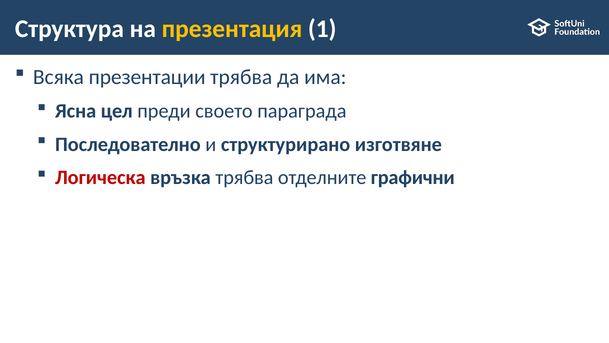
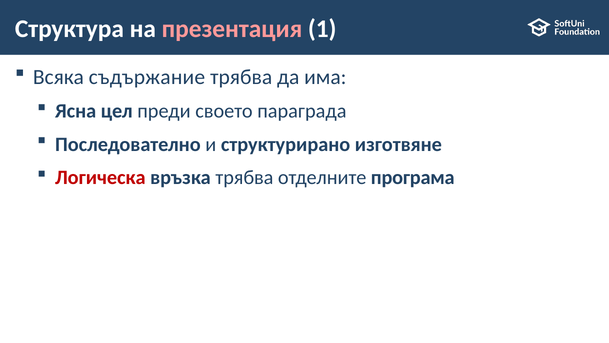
презентация colour: yellow -> pink (232, 29)
презентации: презентации -> съдържание (147, 77)
графични: графични -> програма (413, 178)
